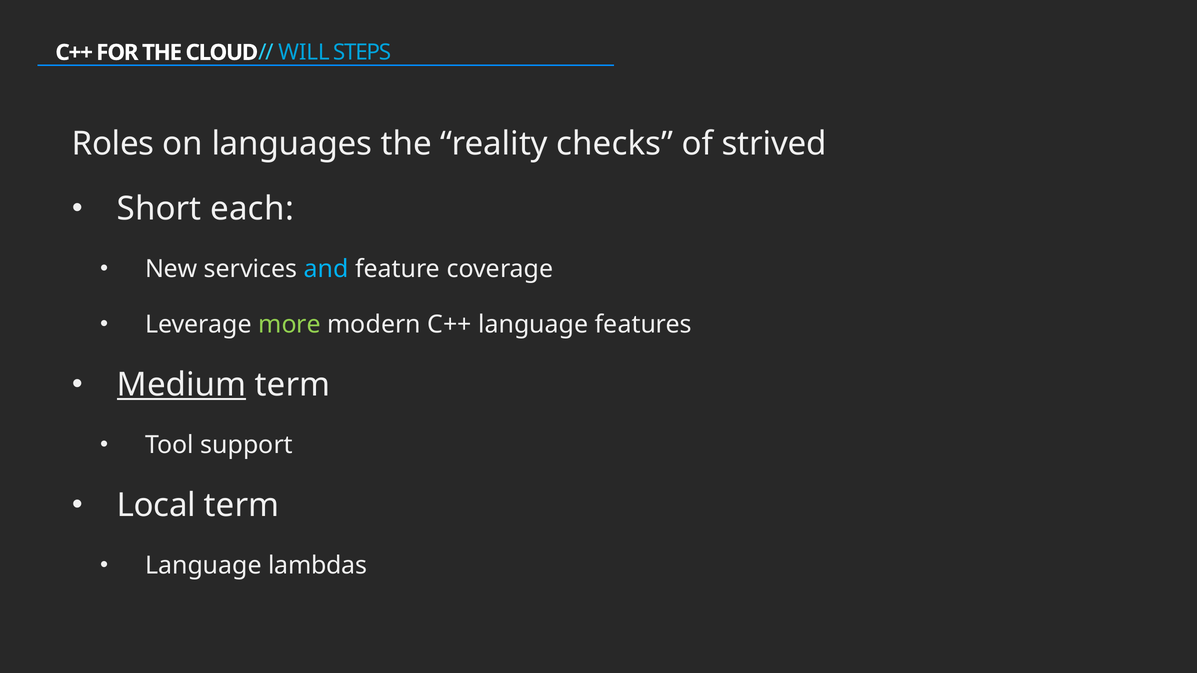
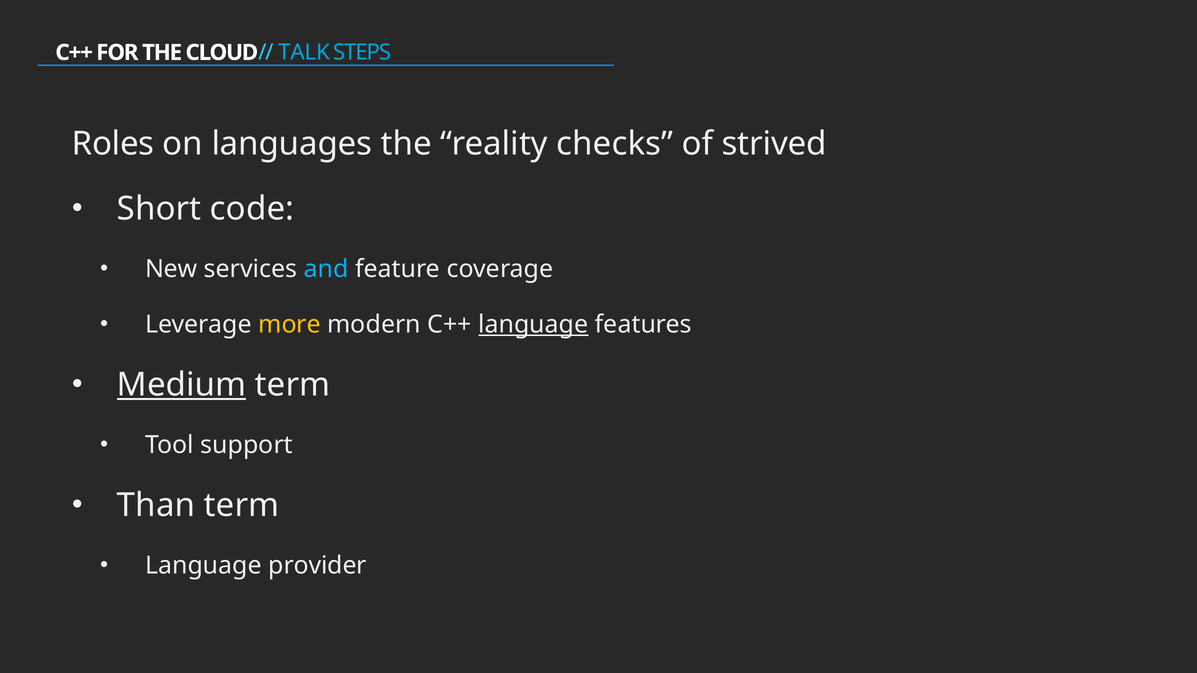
WILL: WILL -> TALK (304, 53)
each: each -> code (252, 209)
more colour: light green -> yellow (290, 325)
language underline: none -> present (533, 325)
Local: Local -> Than (156, 506)
lambdas: lambdas -> provider (318, 566)
